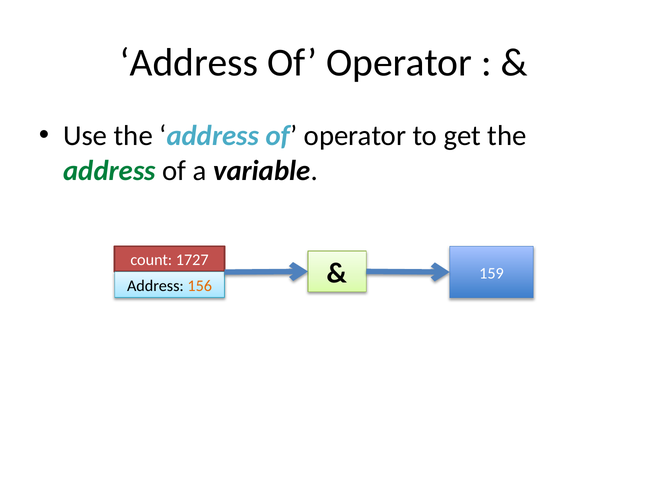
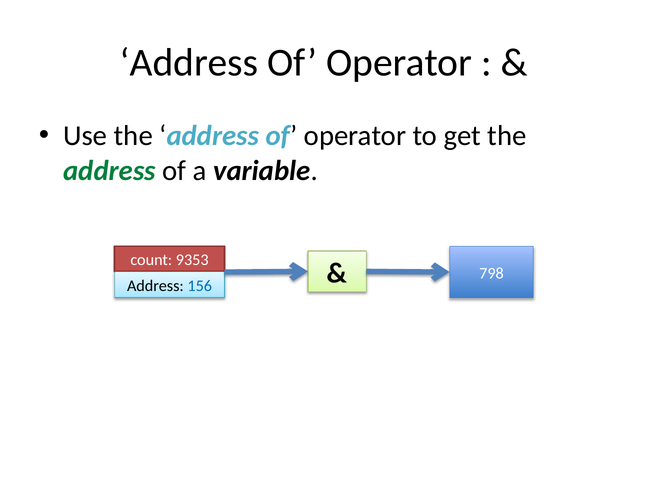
1727: 1727 -> 9353 (192, 260)
156 colour: orange -> blue (200, 286)
159: 159 -> 798 (491, 273)
